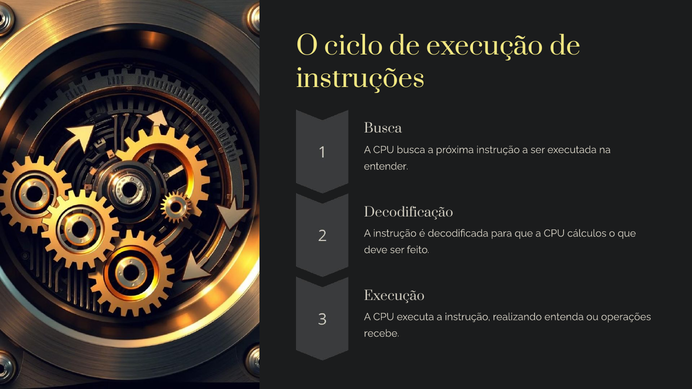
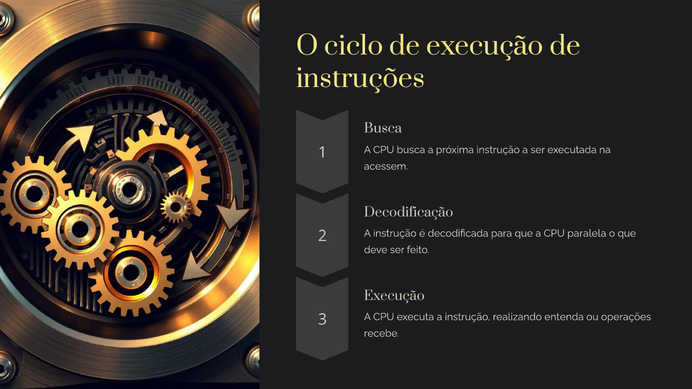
entender: entender -> acessem (386, 166)
cálculos: cálculos -> paralela (587, 233)
